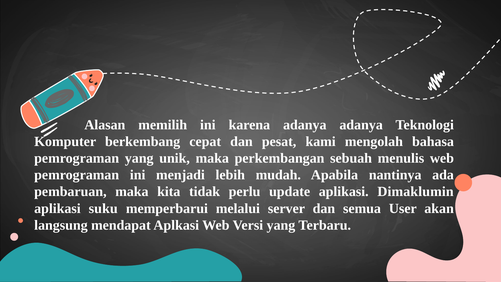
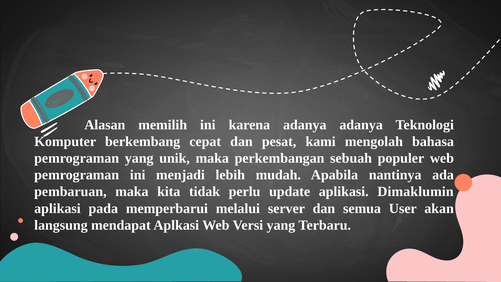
menulis: menulis -> populer (401, 158)
suku: suku -> pada (103, 208)
